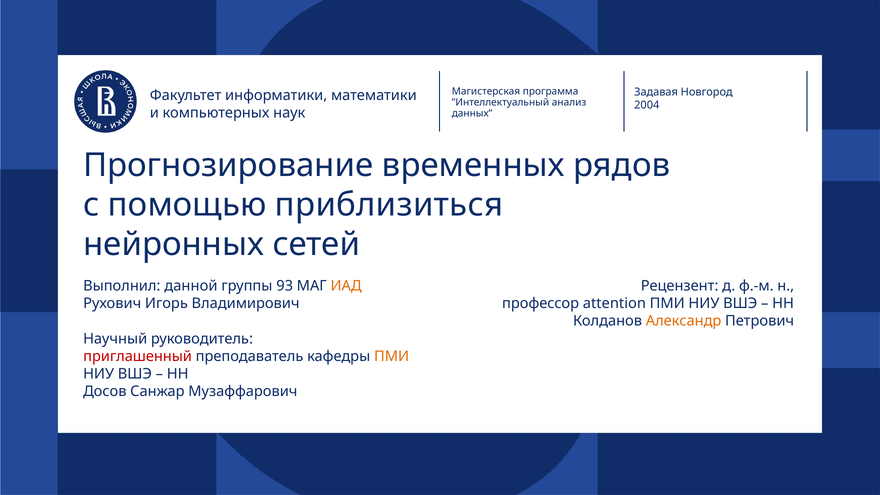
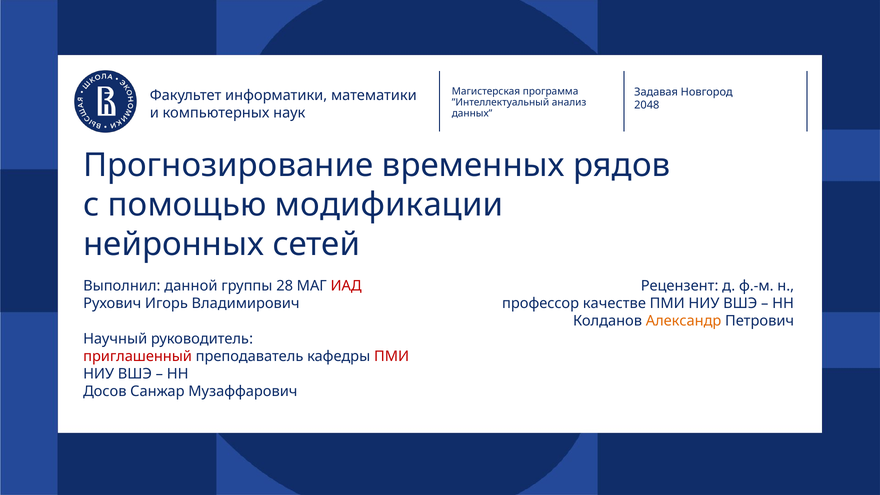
2004: 2004 -> 2048 (647, 105)
приблизиться: приблизиться -> модификации (389, 205)
93: 93 -> 28 (285, 286)
ИАД colour: orange -> red (346, 286)
attention: attention -> качестве (614, 304)
ПМИ colour: orange -> red (392, 356)
